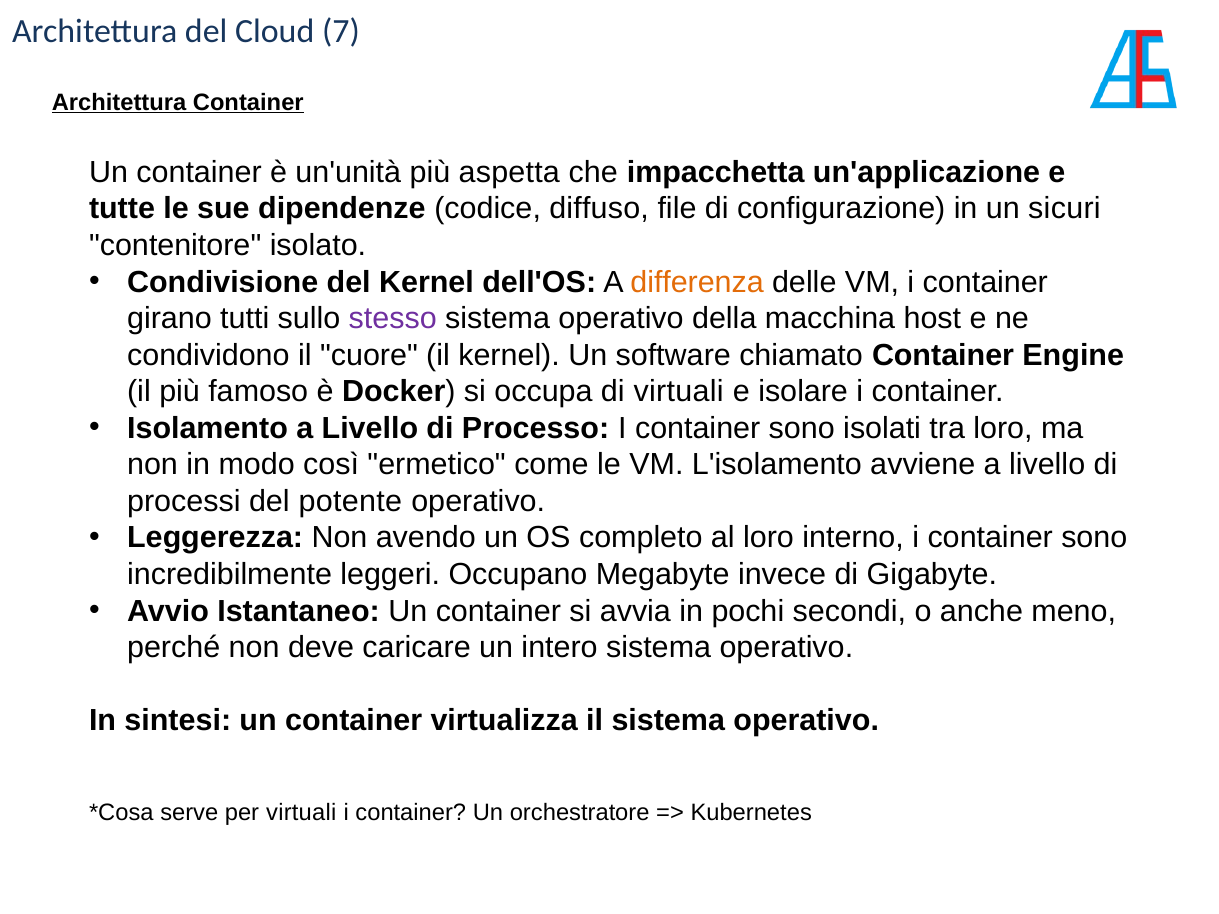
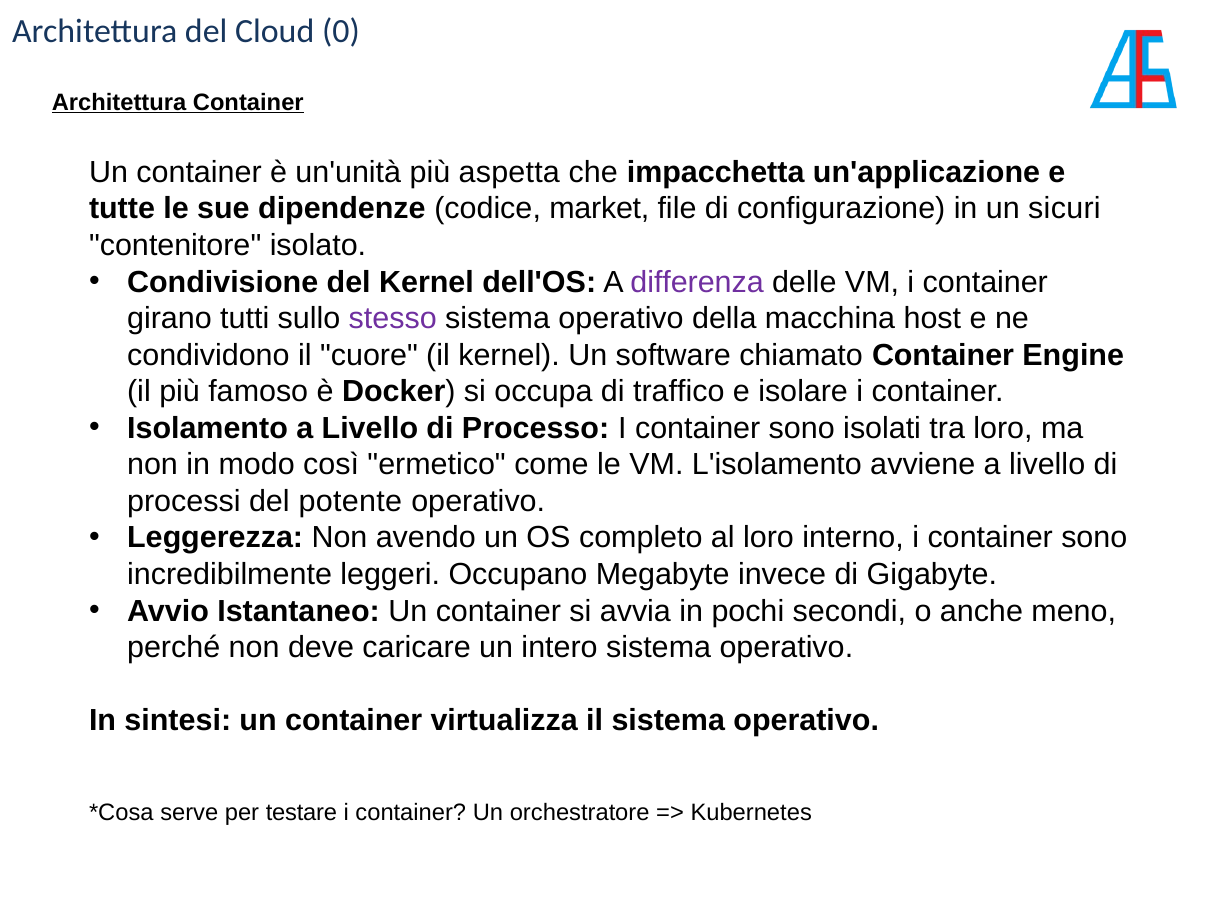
7: 7 -> 0 (341, 31)
diffuso: diffuso -> market (599, 209)
differenza colour: orange -> purple (697, 282)
di virtuali: virtuali -> traffico (679, 392)
per virtuali: virtuali -> testare (301, 813)
